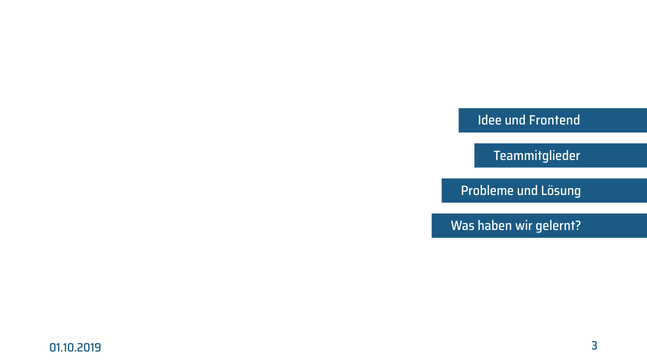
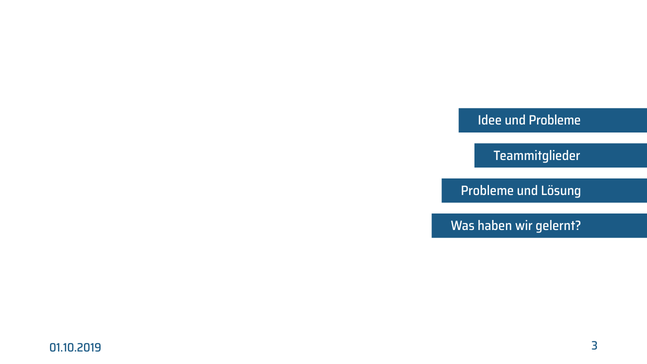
und Frontend: Frontend -> Probleme (555, 120)
